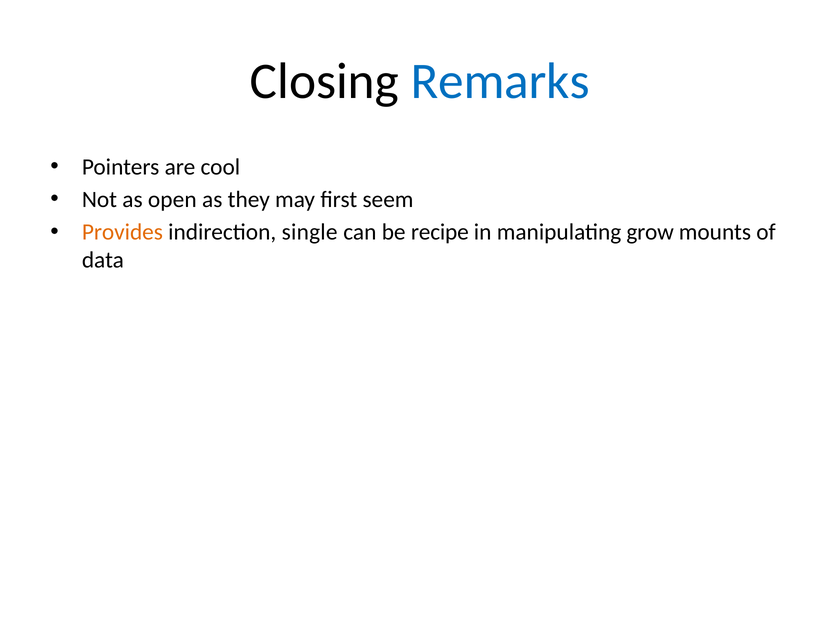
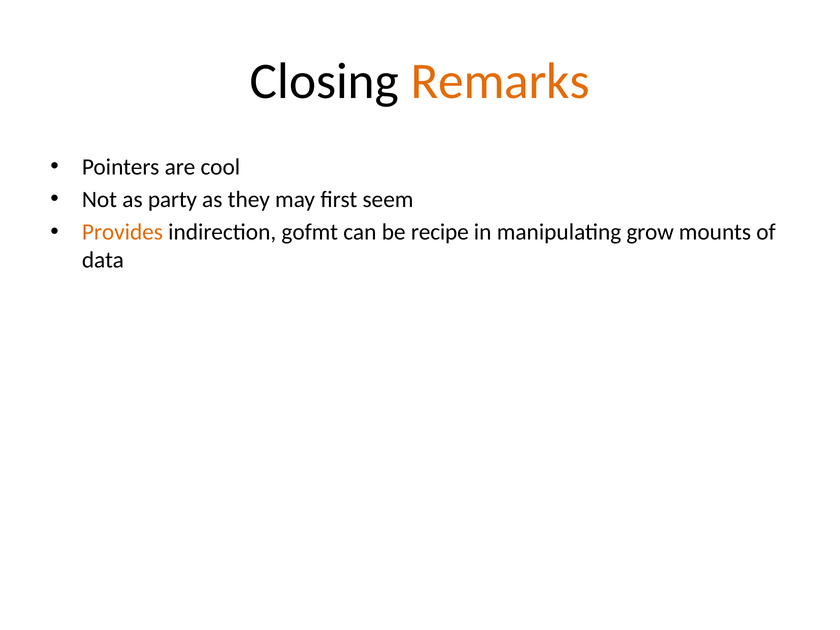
Remarks colour: blue -> orange (500, 81)
open: open -> party (172, 200)
single: single -> gofmt (310, 232)
